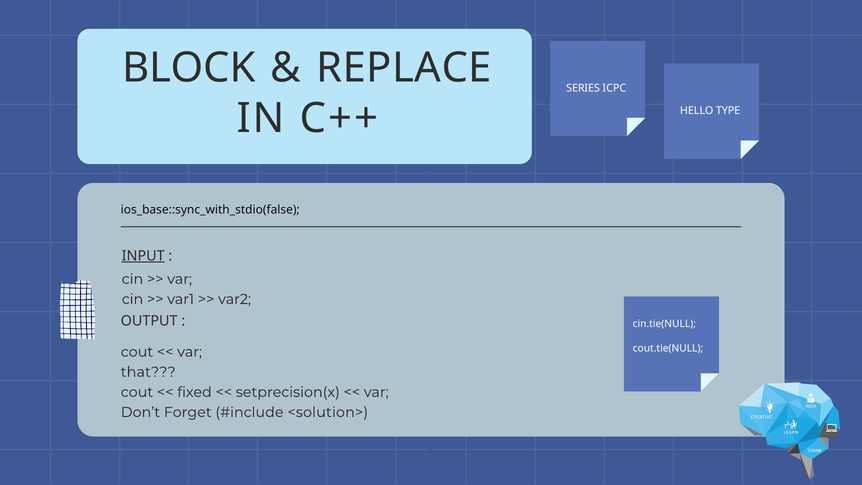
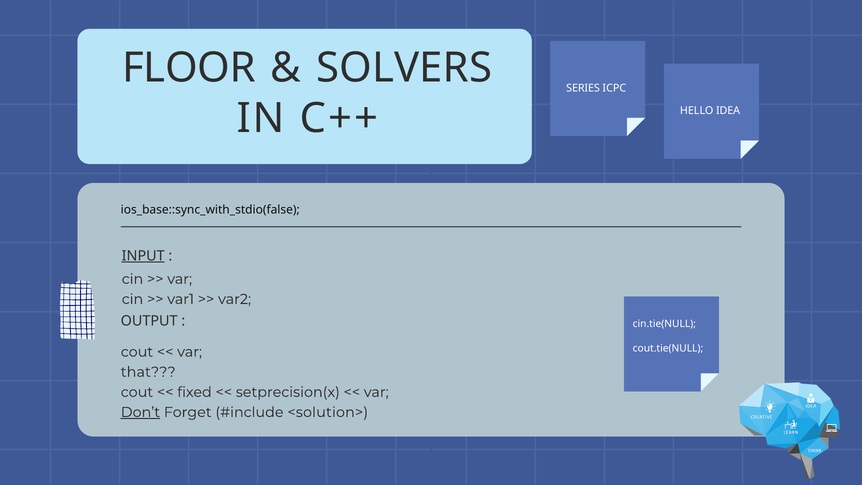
BLOCK: BLOCK -> FLOOR (189, 68)
REPLACE: REPLACE -> SOLVERS (404, 68)
TYPE: TYPE -> IDEA (728, 111)
Don’t underline: none -> present (140, 412)
